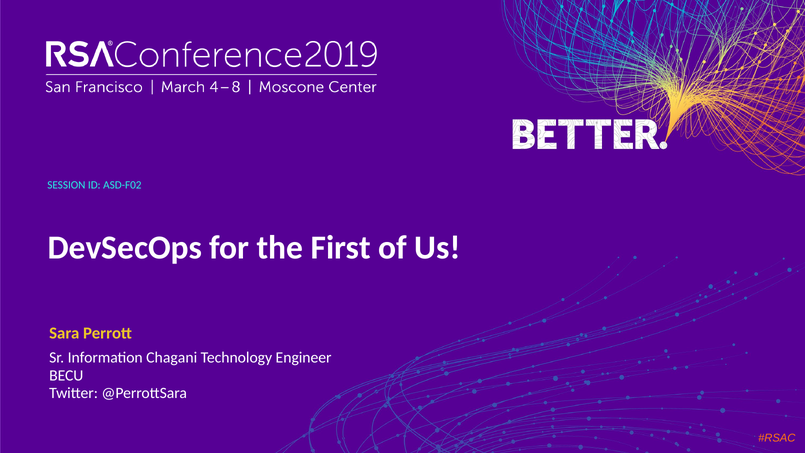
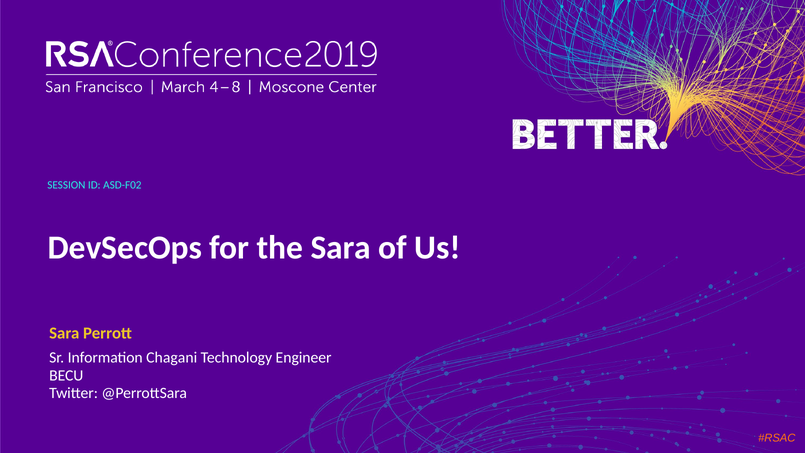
the First: First -> Sara (341, 247)
